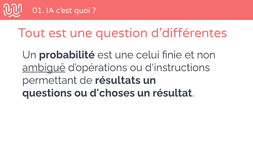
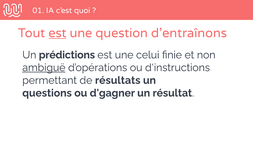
est underline: none -> present (58, 33)
d’différentes: d’différentes -> d’entraînons (189, 33)
probabilité: probabilité -> prédictions (67, 55)
d'choses: d'choses -> d'gagner (112, 93)
